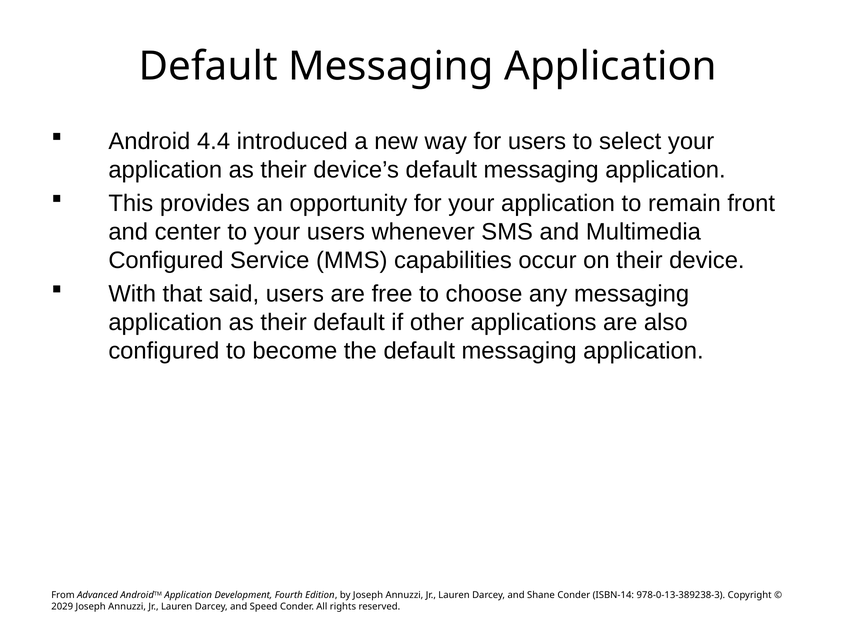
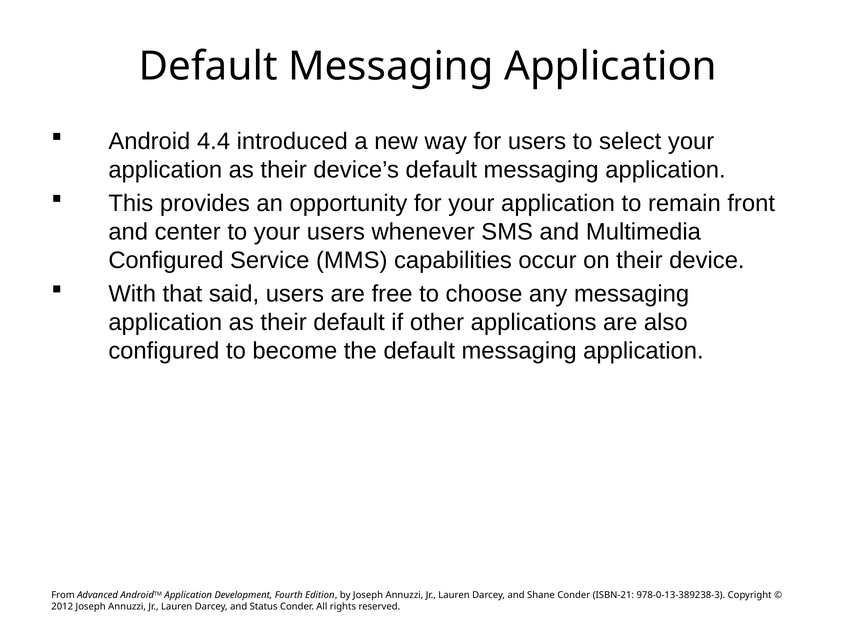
ISBN-14: ISBN-14 -> ISBN-21 (613, 595)
2029: 2029 -> 2012 (62, 607)
Speed: Speed -> Status (264, 607)
